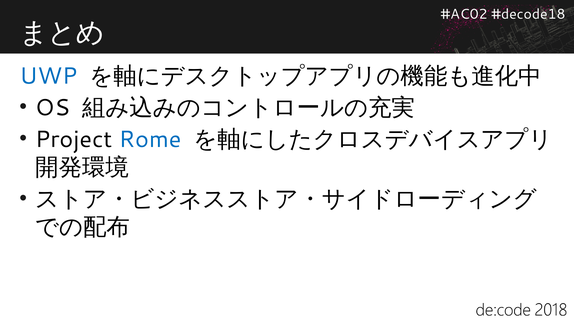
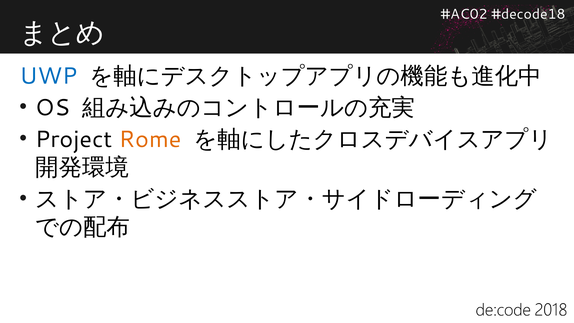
Rome colour: blue -> orange (150, 139)
